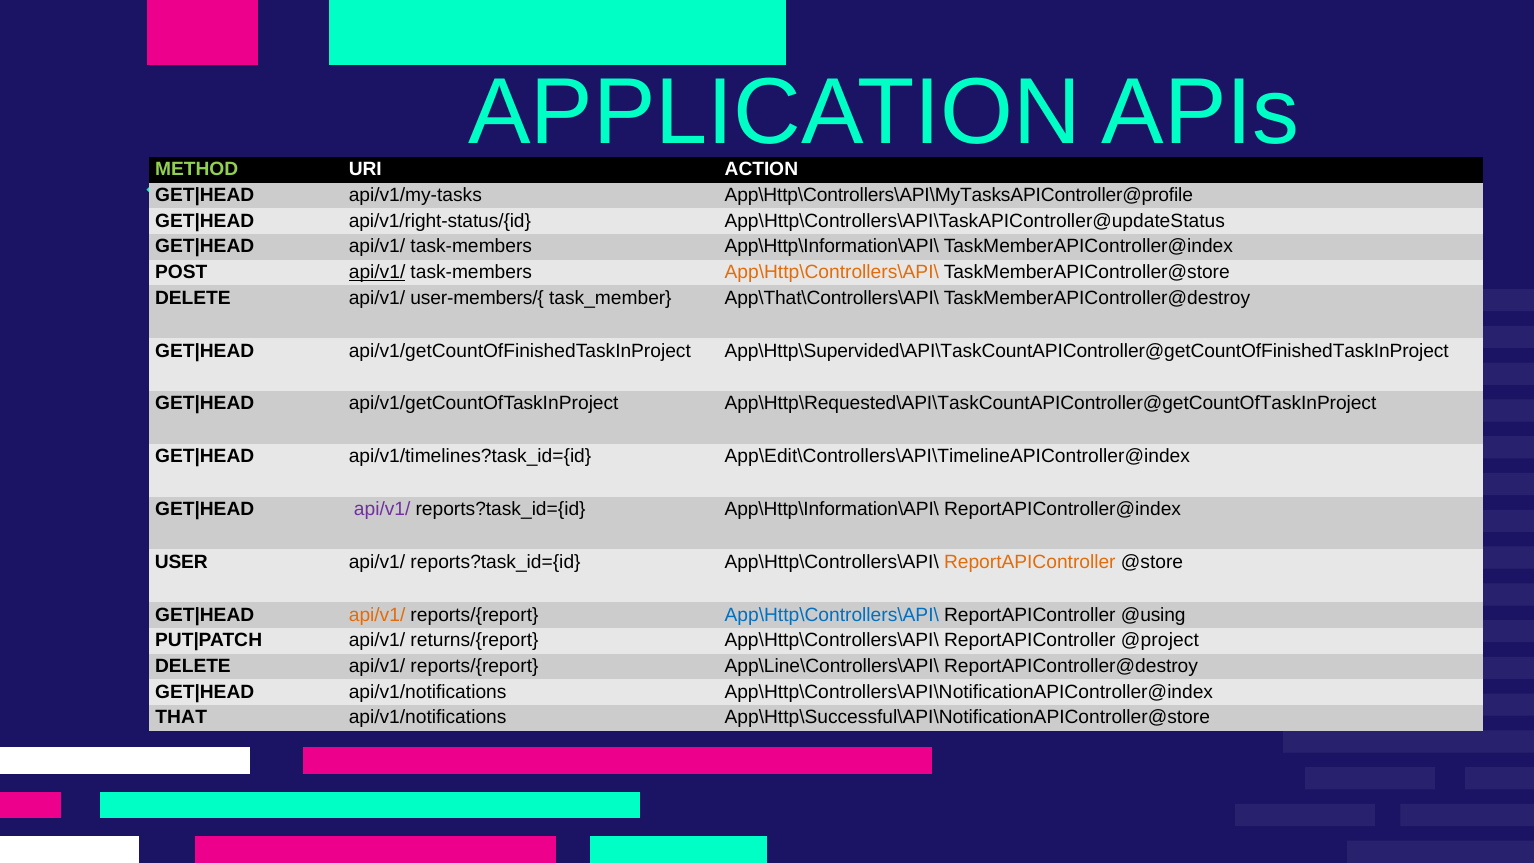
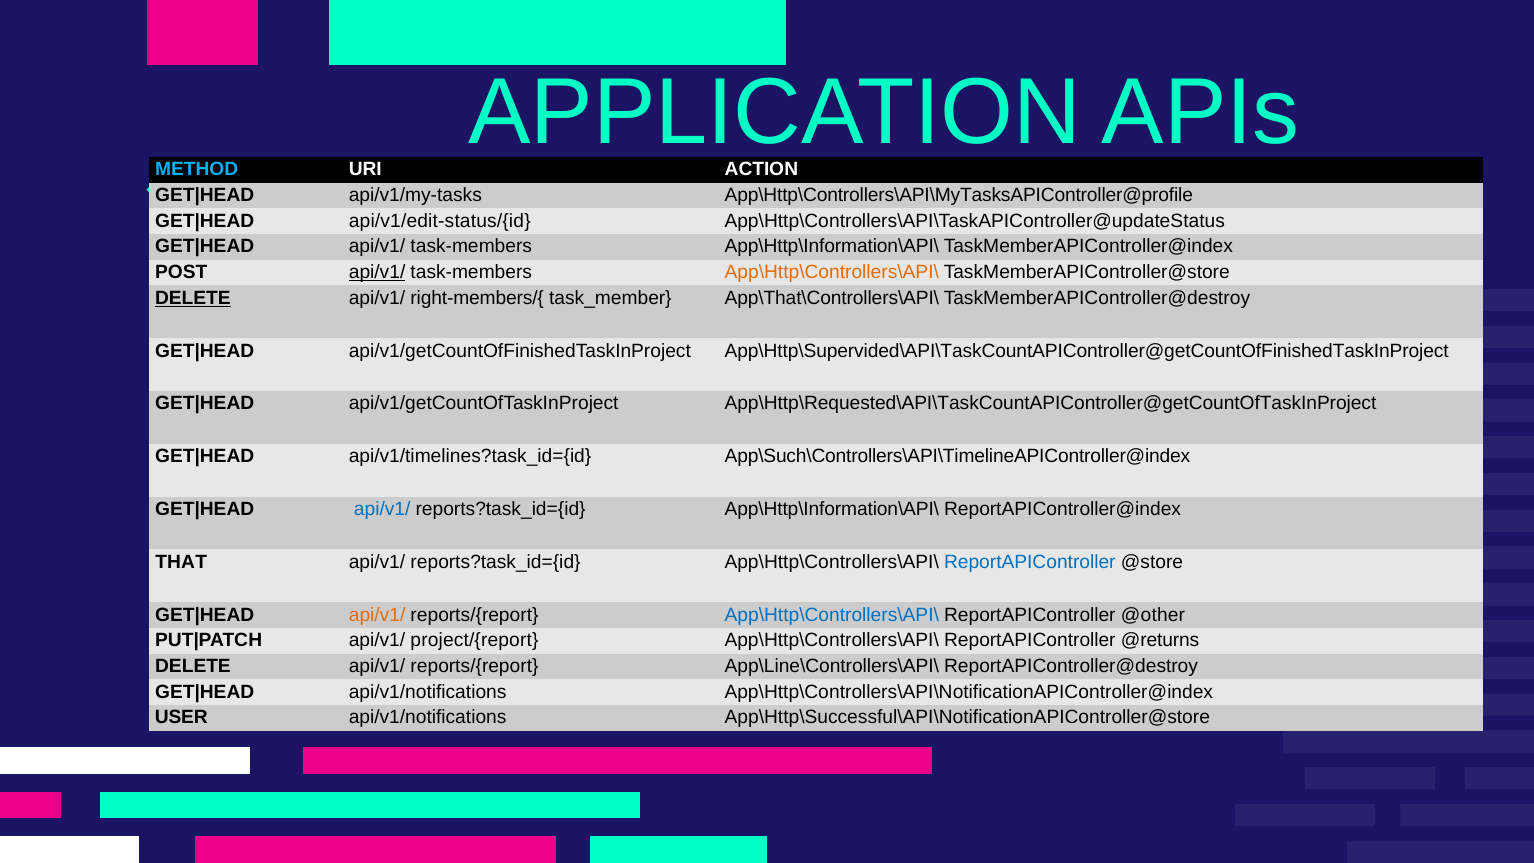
METHOD colour: light green -> light blue (197, 170)
api/v1/right-status/{id: api/v1/right-status/{id -> api/v1/edit-status/{id (440, 221)
DELETE underline: none -> present (193, 298)
user-members/{: user-members/{ -> right-members/{ (477, 298)
App\Edit\Controllers\API\TimelineAPIController@index: App\Edit\Controllers\API\TimelineAPIController@index -> App\Such\Controllers\API\TimelineAPIController@index (957, 456)
api/v1/ colour: purple -> blue (382, 509)
USER: USER -> THAT (181, 562)
ReportAPIController colour: orange -> blue (1030, 562)
@using: @using -> @other (1153, 615)
returns/{report: returns/{report -> project/{report (474, 640)
@project: @project -> @returns (1160, 640)
THAT: THAT -> USER (181, 717)
